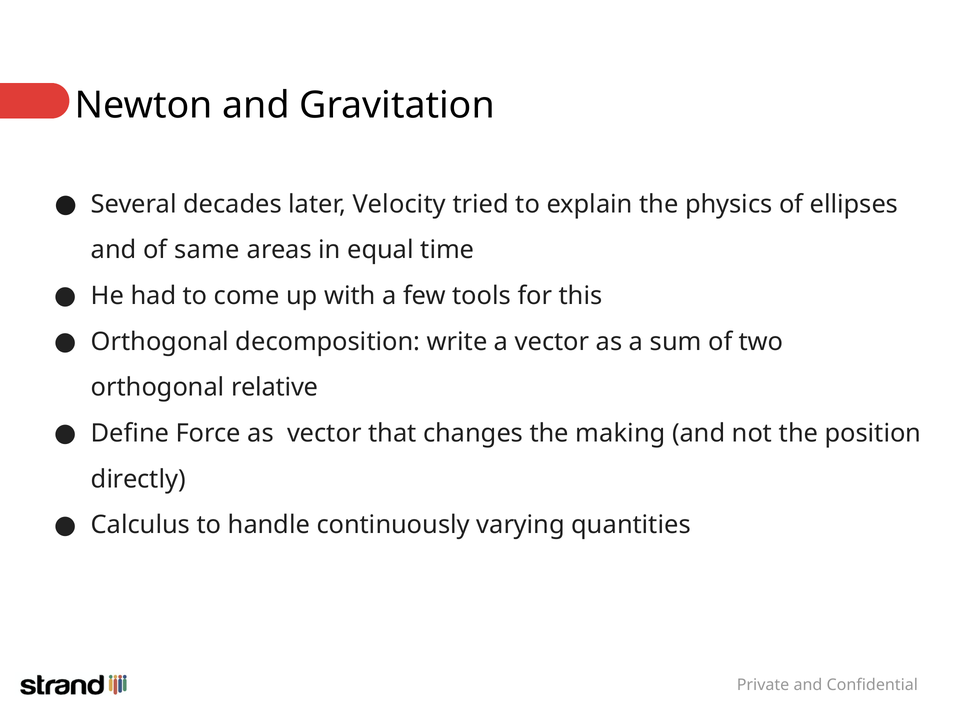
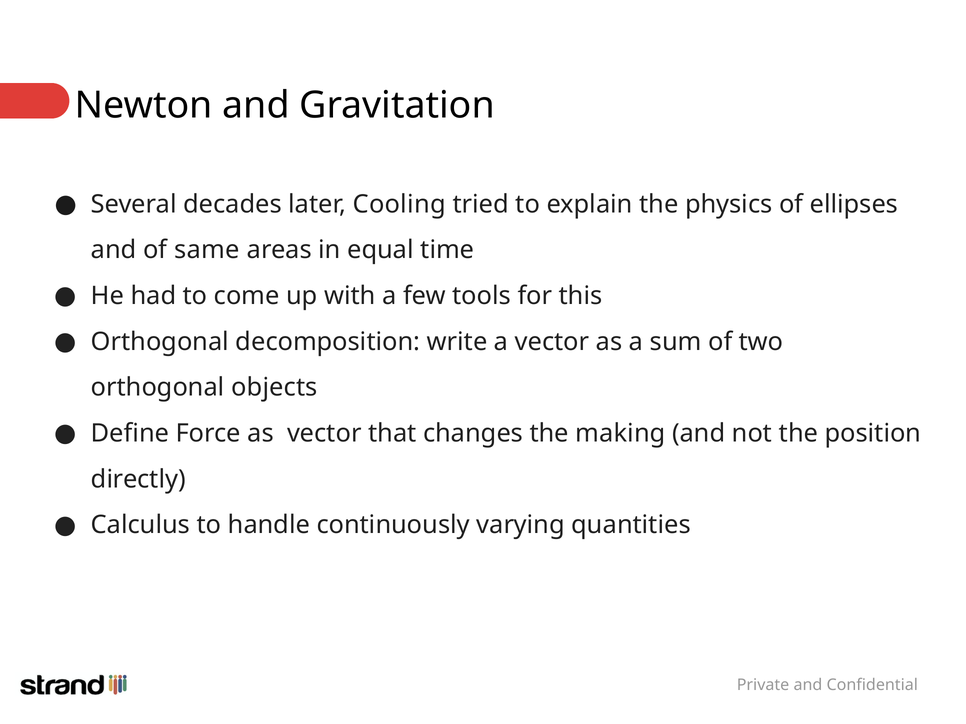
Velocity: Velocity -> Cooling (399, 204)
relative: relative -> objects (274, 388)
